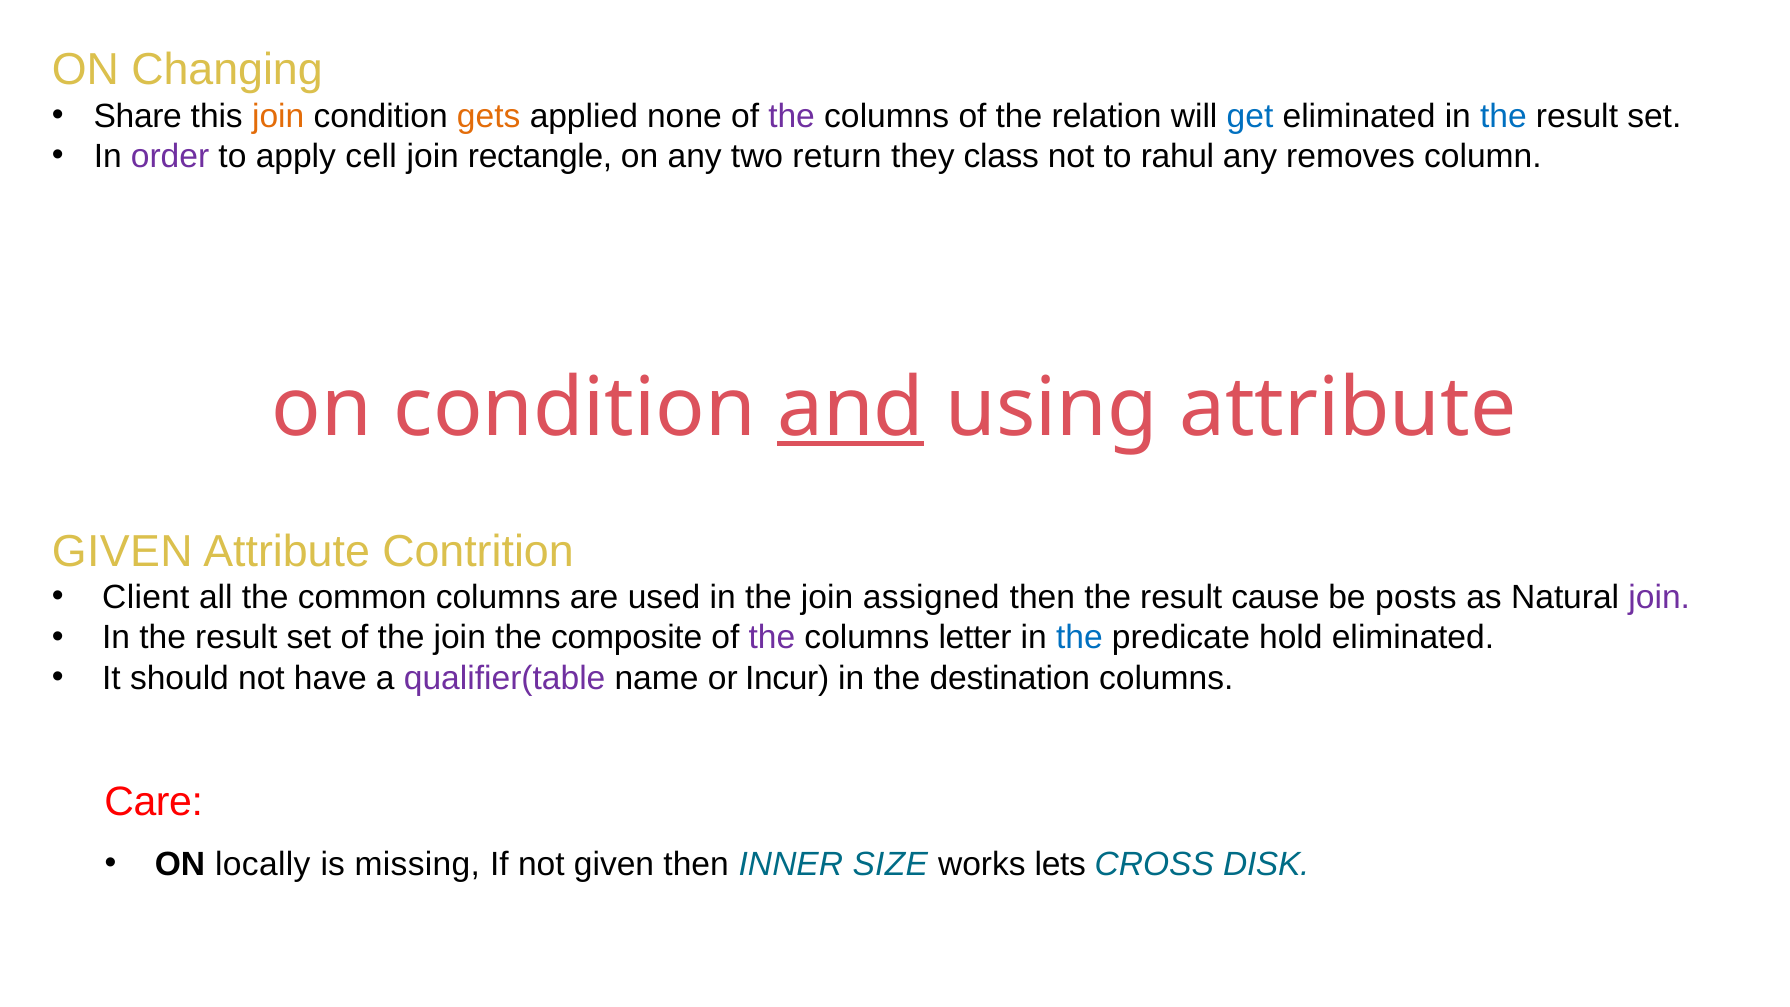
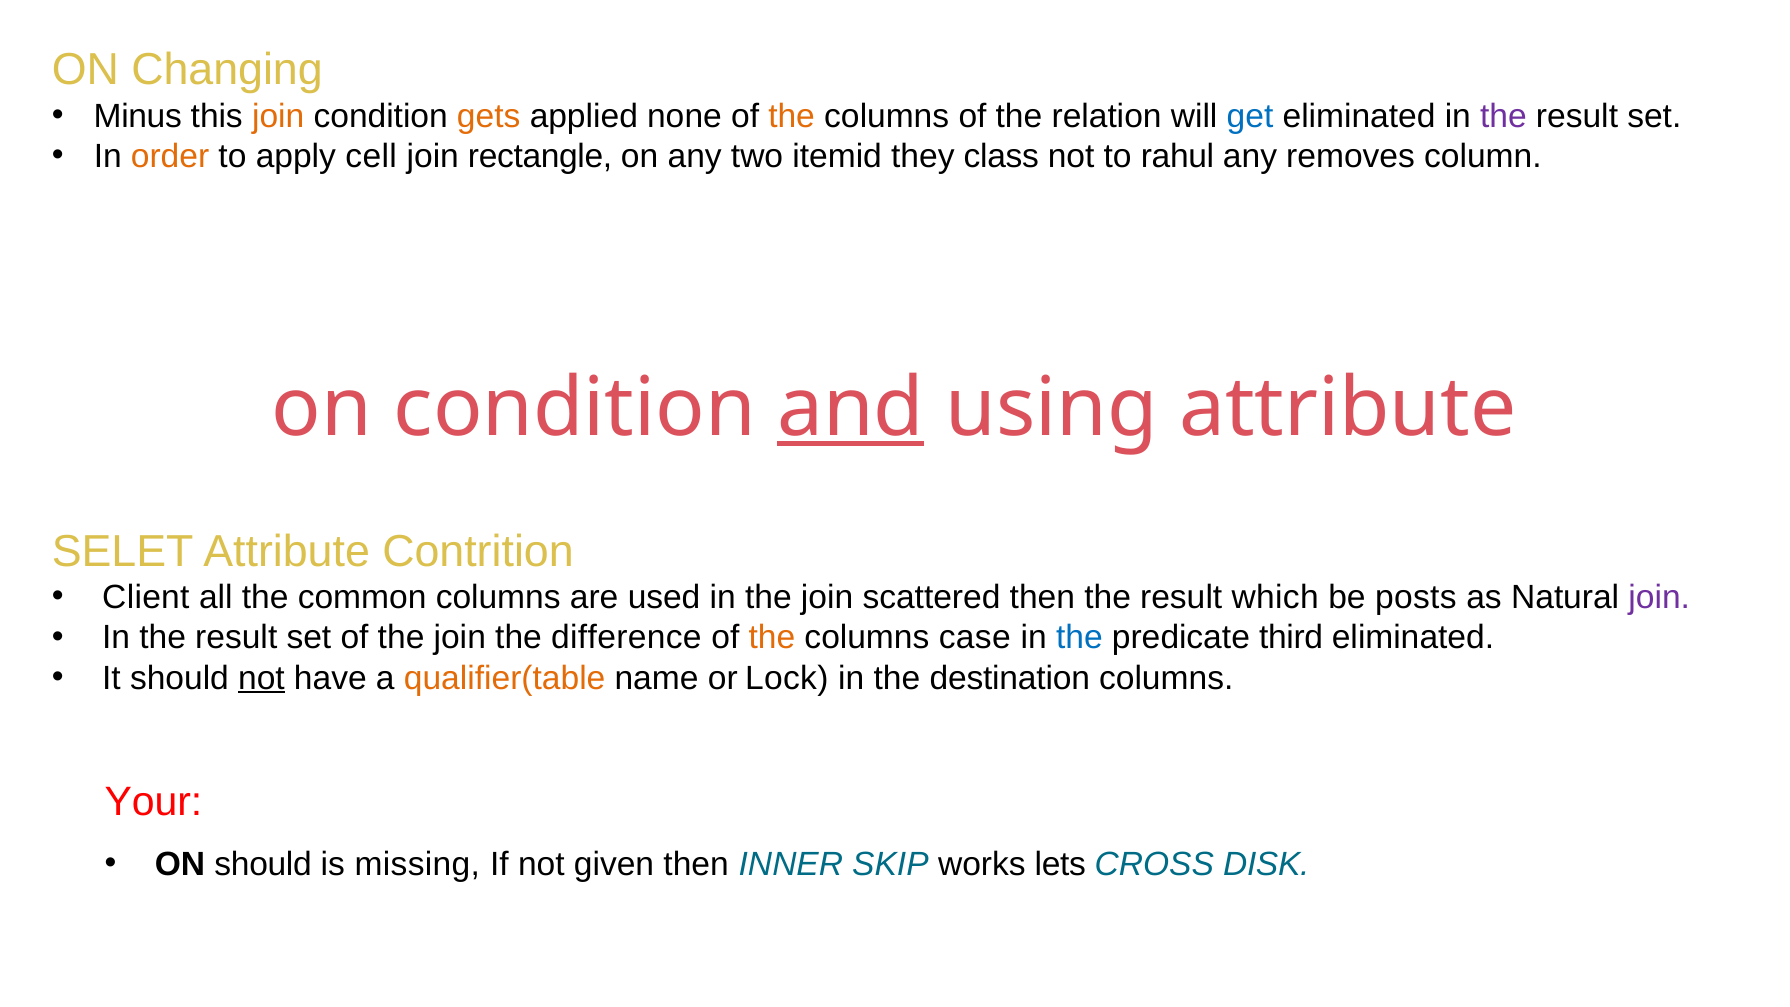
Share: Share -> Minus (138, 116)
the colour: purple -> orange (792, 116)
the colour: blue -> purple (1503, 116)
order colour: purple -> orange (170, 157)
return: return -> itemid (837, 157)
GIVEN: GIVEN -> SELET (123, 551)
assigned: assigned -> scattered (931, 597)
cause: cause -> which (1275, 597)
composite: composite -> difference (626, 638)
the colour: purple -> orange (772, 638)
letter: letter -> case (975, 638)
hold: hold -> third (1291, 638)
not underline: none -> present (261, 678)
qualifier(table colour: purple -> orange (505, 678)
Incur: Incur -> Lock (787, 678)
Care: Care -> Your (153, 802)
ON locally: locally -> should (263, 864)
SIZE: SIZE -> SKIP (890, 864)
